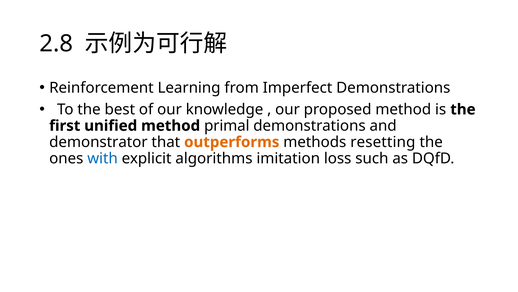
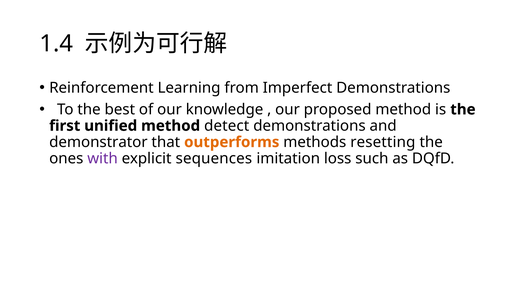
2.8: 2.8 -> 1.4 (56, 44)
primal: primal -> detect (227, 126)
with colour: blue -> purple (103, 158)
algorithms: algorithms -> sequences (214, 158)
